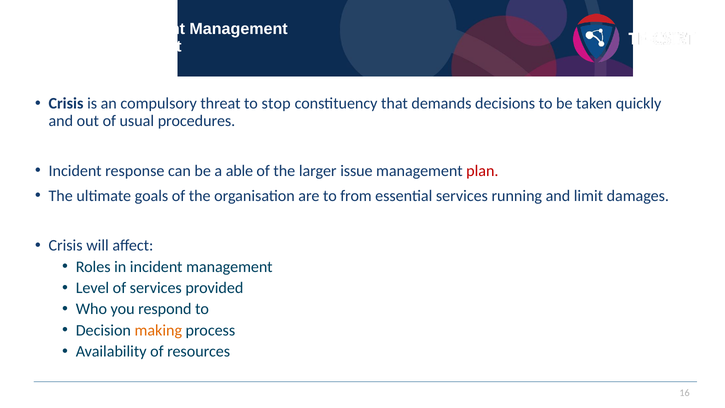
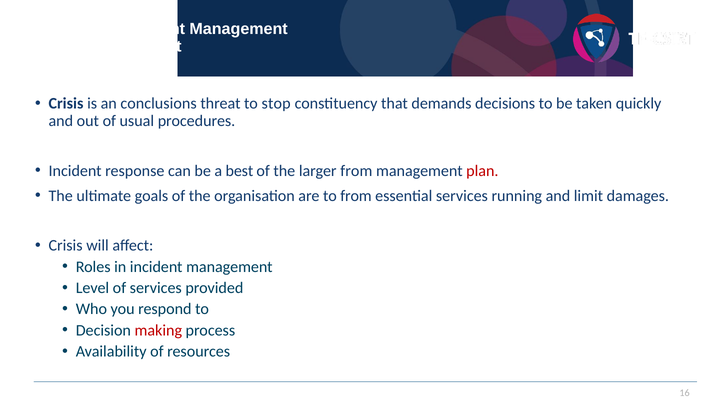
compulsory: compulsory -> conclusions (159, 103)
able: able -> best (239, 171)
larger issue: issue -> from (356, 171)
making colour: orange -> red (158, 330)
